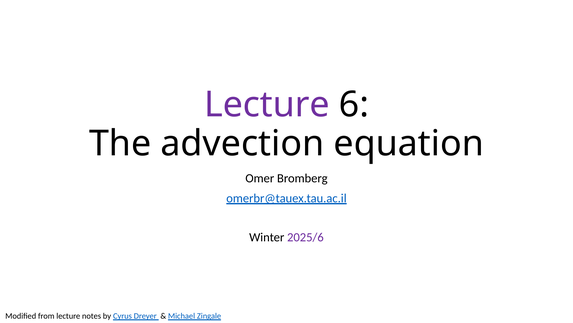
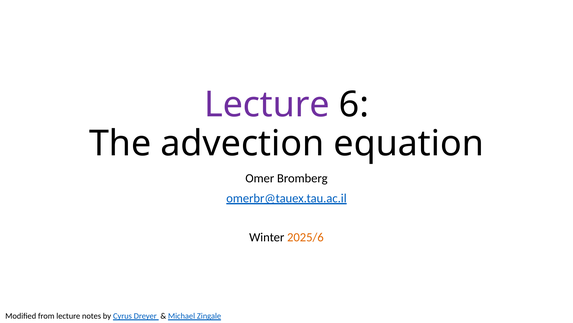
2025/6 colour: purple -> orange (305, 237)
